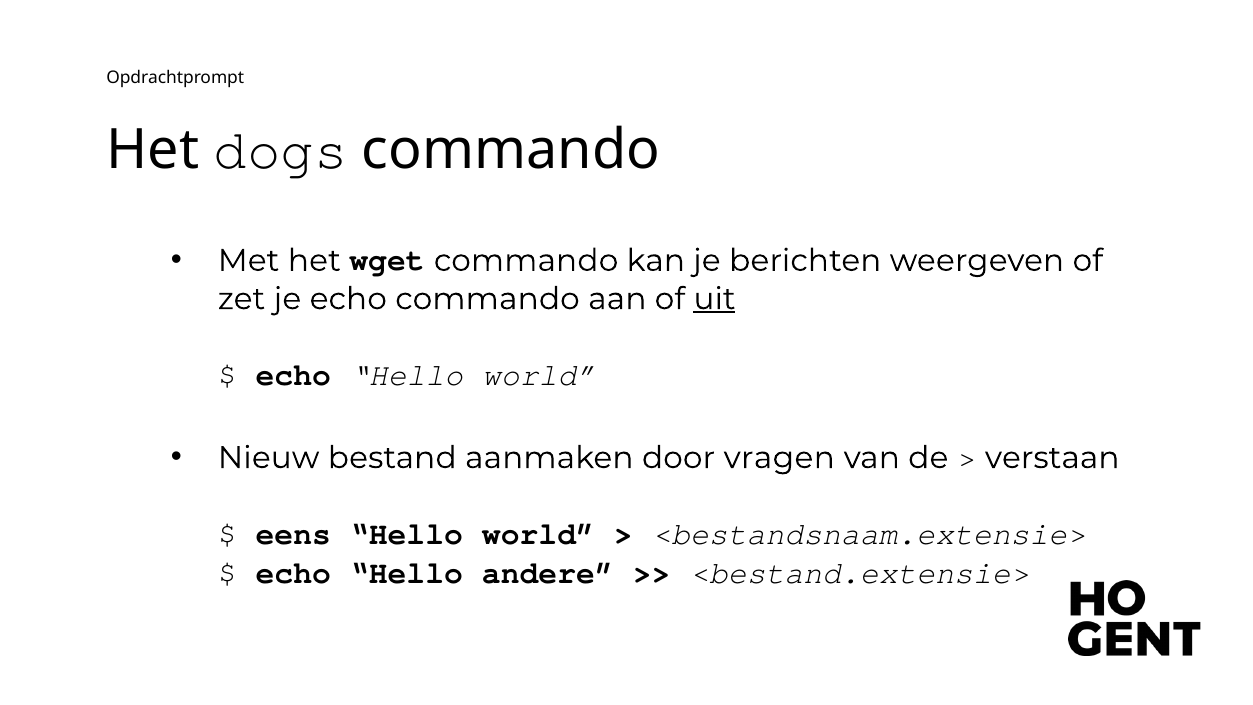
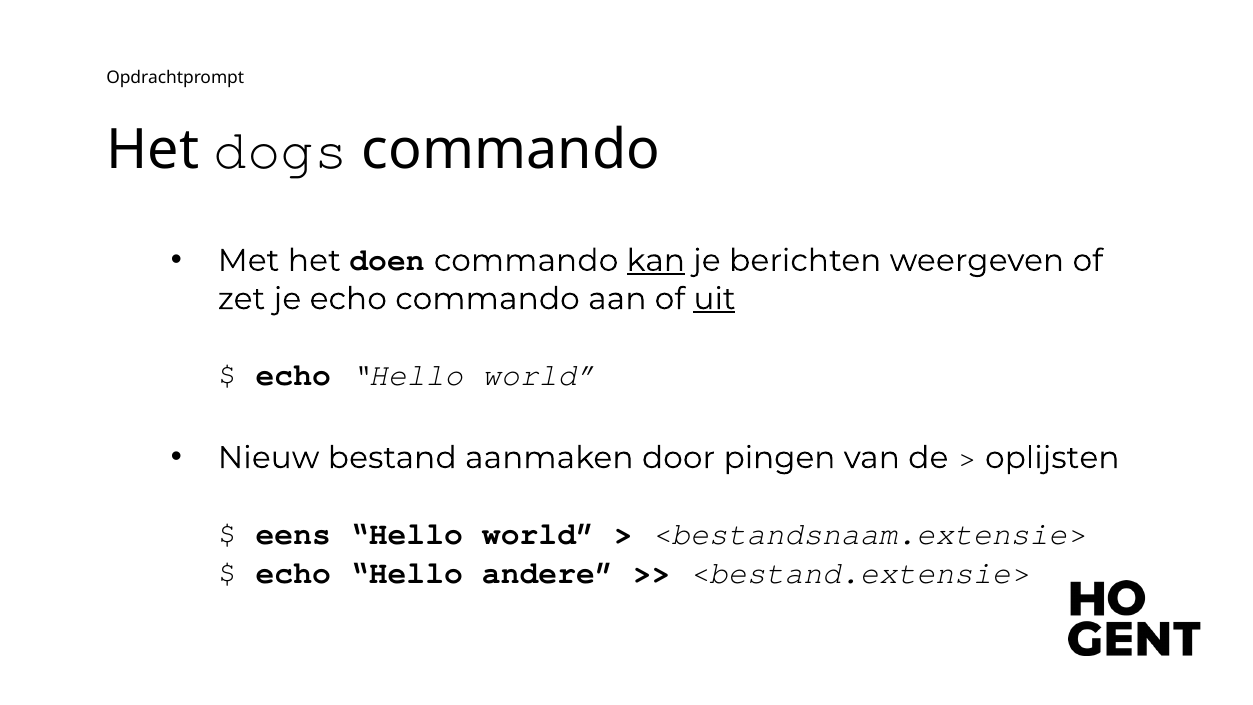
wget: wget -> doen (387, 260)
kan underline: none -> present (656, 260)
vragen: vragen -> pingen (779, 458)
verstaan: verstaan -> oplijsten (1052, 458)
